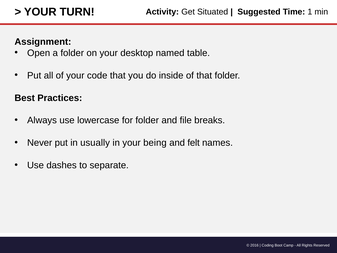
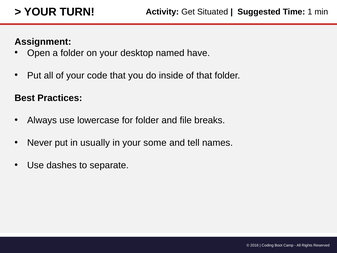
table: table -> have (198, 53)
being: being -> some (155, 143)
felt: felt -> tell (194, 143)
